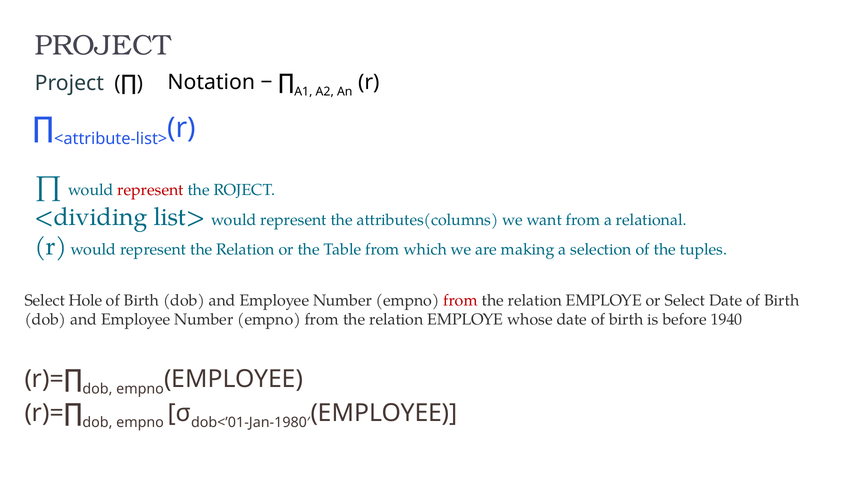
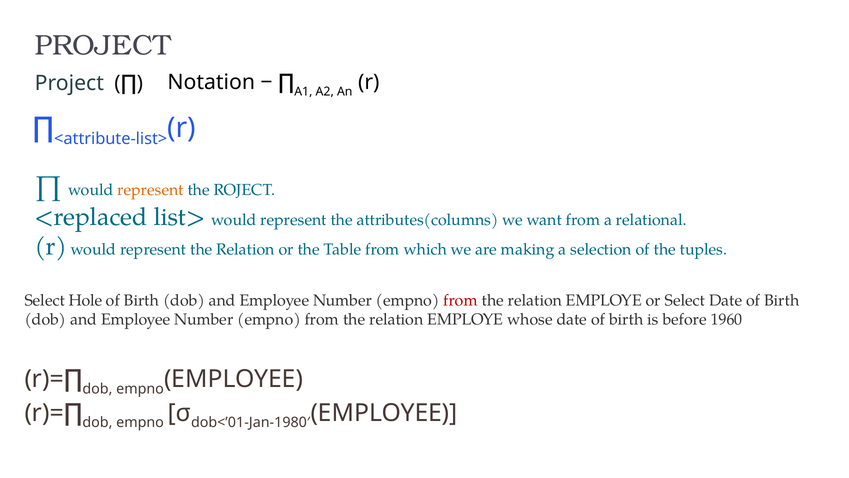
represent colour: red -> orange (151, 190)
<dividing: <dividing -> <replaced (91, 217)
1940: 1940 -> 1960 (727, 319)
